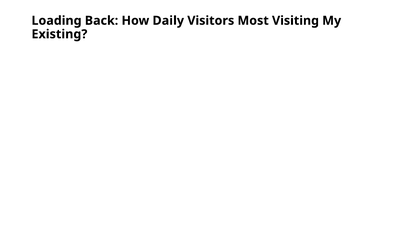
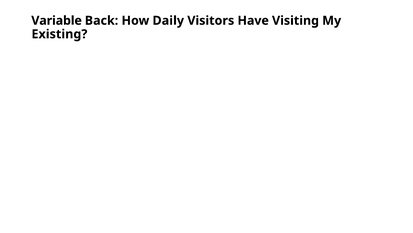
Loading: Loading -> Variable (57, 21)
Most: Most -> Have (253, 21)
